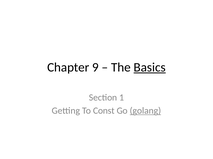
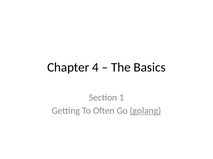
9: 9 -> 4 (95, 68)
Basics underline: present -> none (150, 68)
Const: Const -> Often (104, 111)
